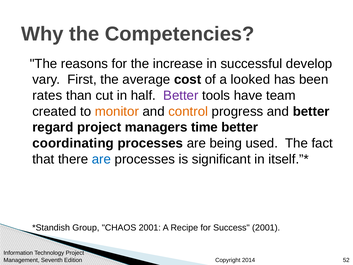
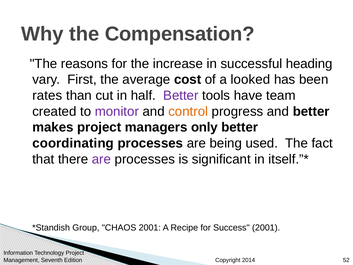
Competencies: Competencies -> Compensation (180, 34)
develop: develop -> heading (309, 64)
monitor colour: orange -> purple (117, 111)
regard: regard -> makes (53, 127)
time: time -> only (204, 127)
are colour: blue -> purple (101, 159)
